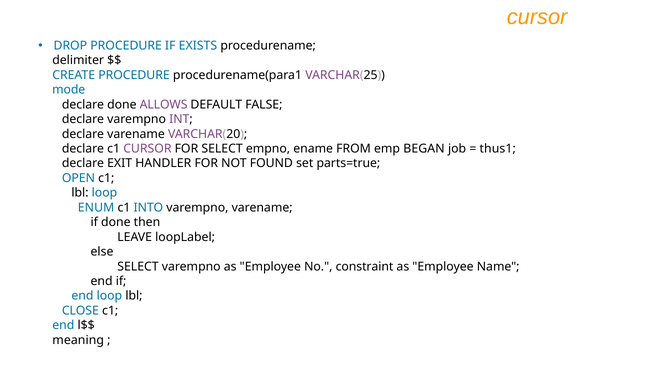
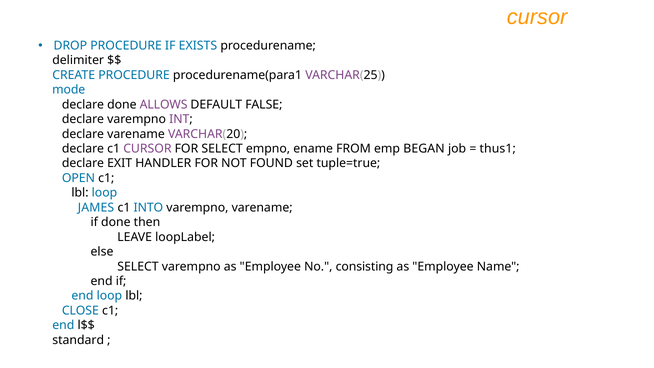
parts=true: parts=true -> tuple=true (348, 163)
ENUM: ENUM -> JAMES (96, 208)
constraint: constraint -> consisting (364, 266)
meaning: meaning -> standard (78, 340)
